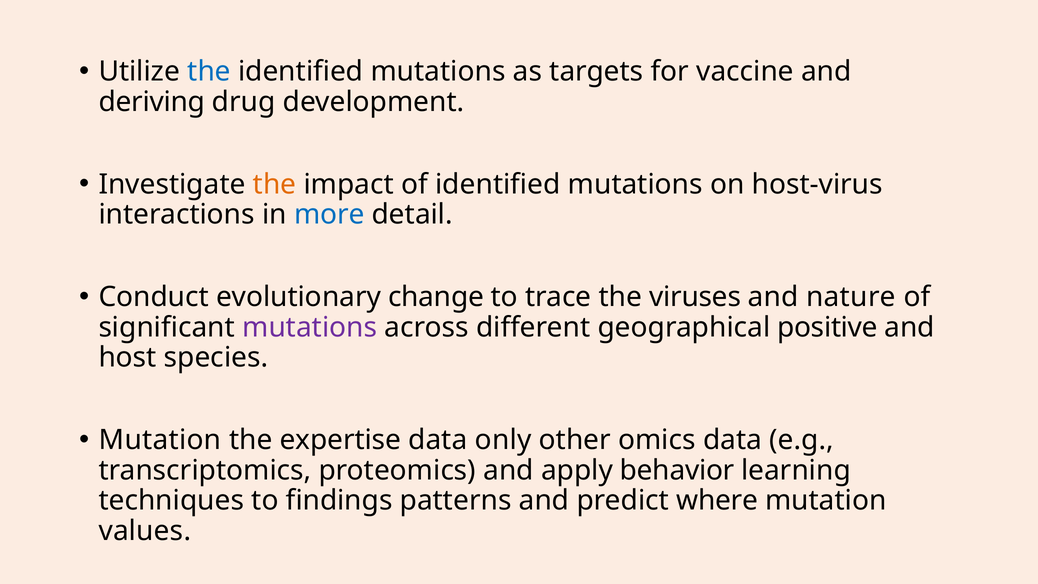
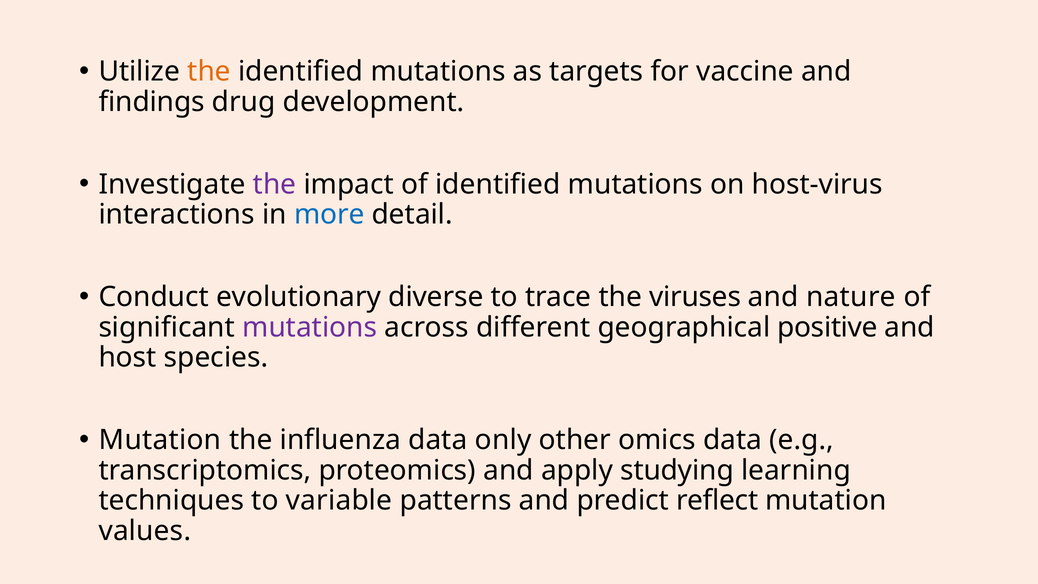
the colour: blue -> orange (209, 72)
deriving: deriving -> findings (152, 102)
the colour: orange -> purple (275, 184)
change: change -> diverse (436, 297)
expertise: expertise -> influenza (340, 440)
behavior: behavior -> studying (677, 470)
findings: findings -> variable (339, 501)
where: where -> reflect (717, 501)
